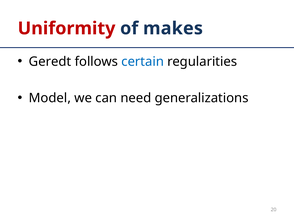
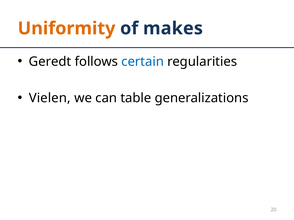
Uniformity colour: red -> orange (67, 28)
Model: Model -> Vielen (50, 98)
need: need -> table (136, 98)
